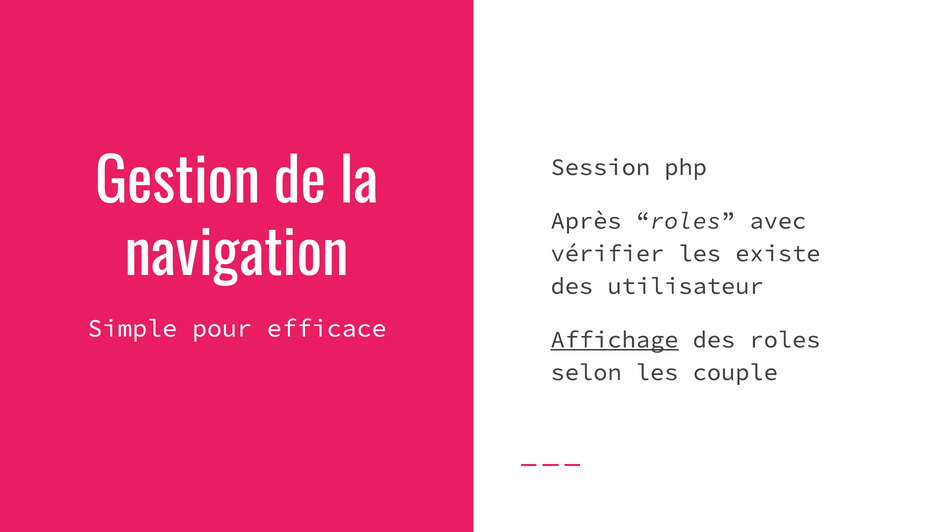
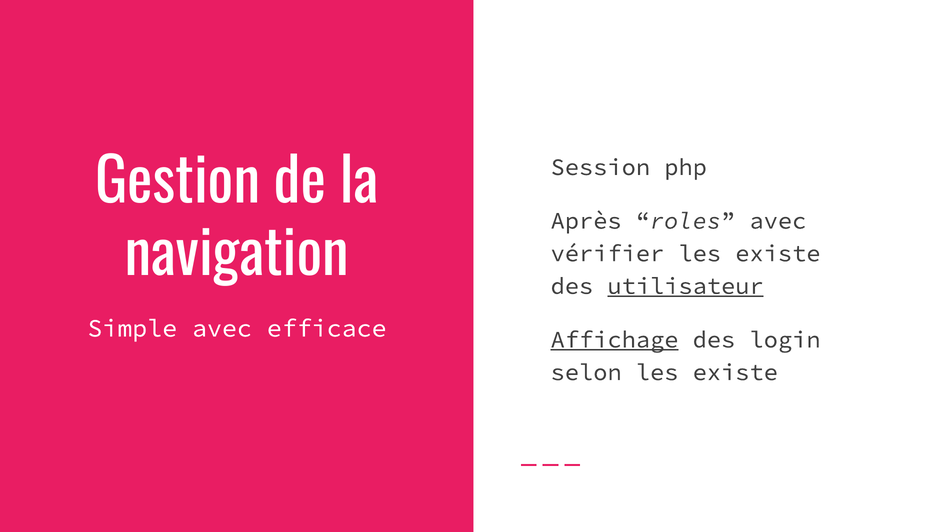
utilisateur underline: none -> present (686, 286)
Simple pour: pour -> avec (222, 329)
des roles: roles -> login (785, 340)
selon les couple: couple -> existe (735, 373)
